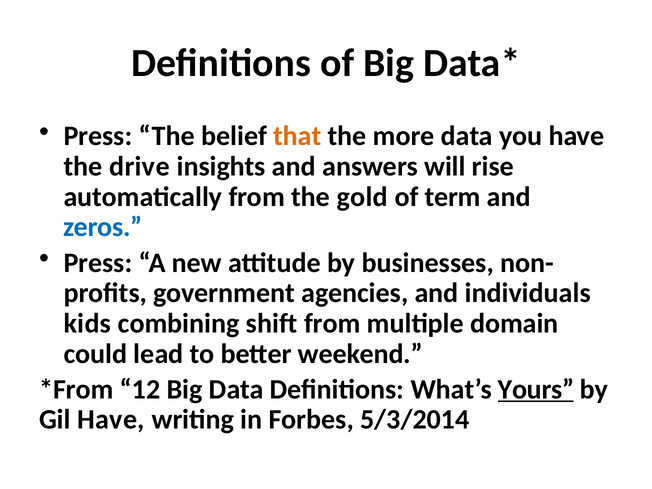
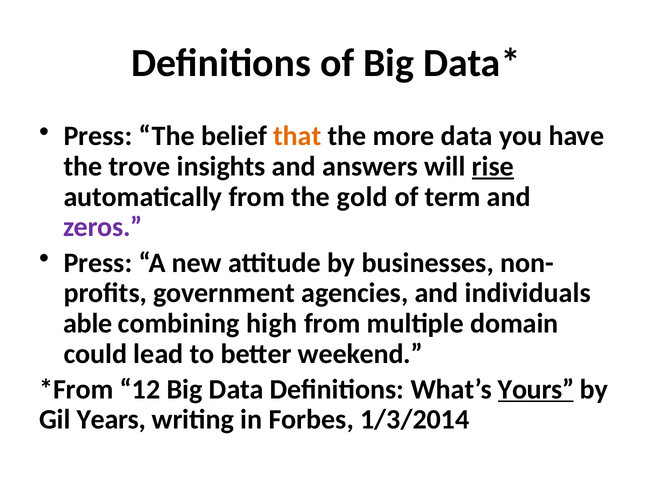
drive: drive -> trove (140, 167)
rise underline: none -> present (493, 167)
zeros colour: blue -> purple (103, 227)
kids: kids -> able (88, 323)
shift: shift -> high (272, 323)
Gil Have: Have -> Years (111, 420)
5/3/2014: 5/3/2014 -> 1/3/2014 (415, 420)
